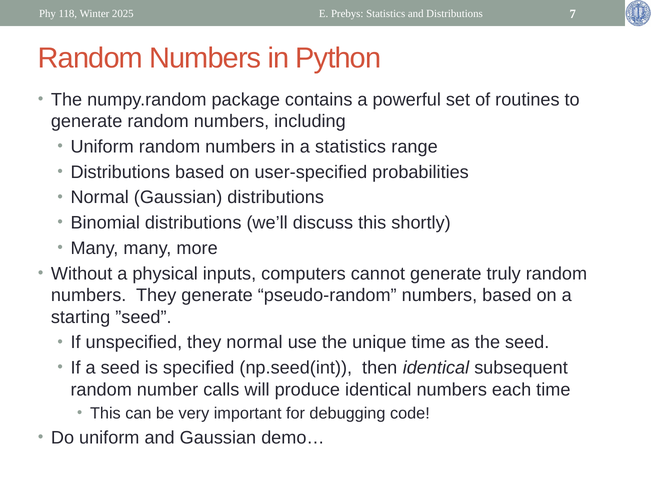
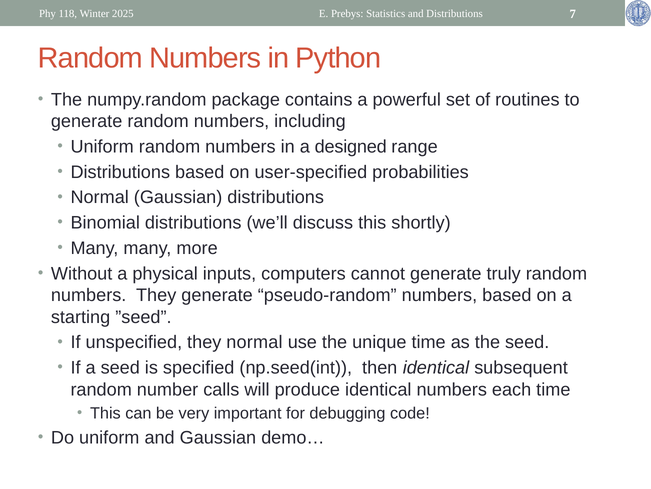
a statistics: statistics -> designed (351, 147)
